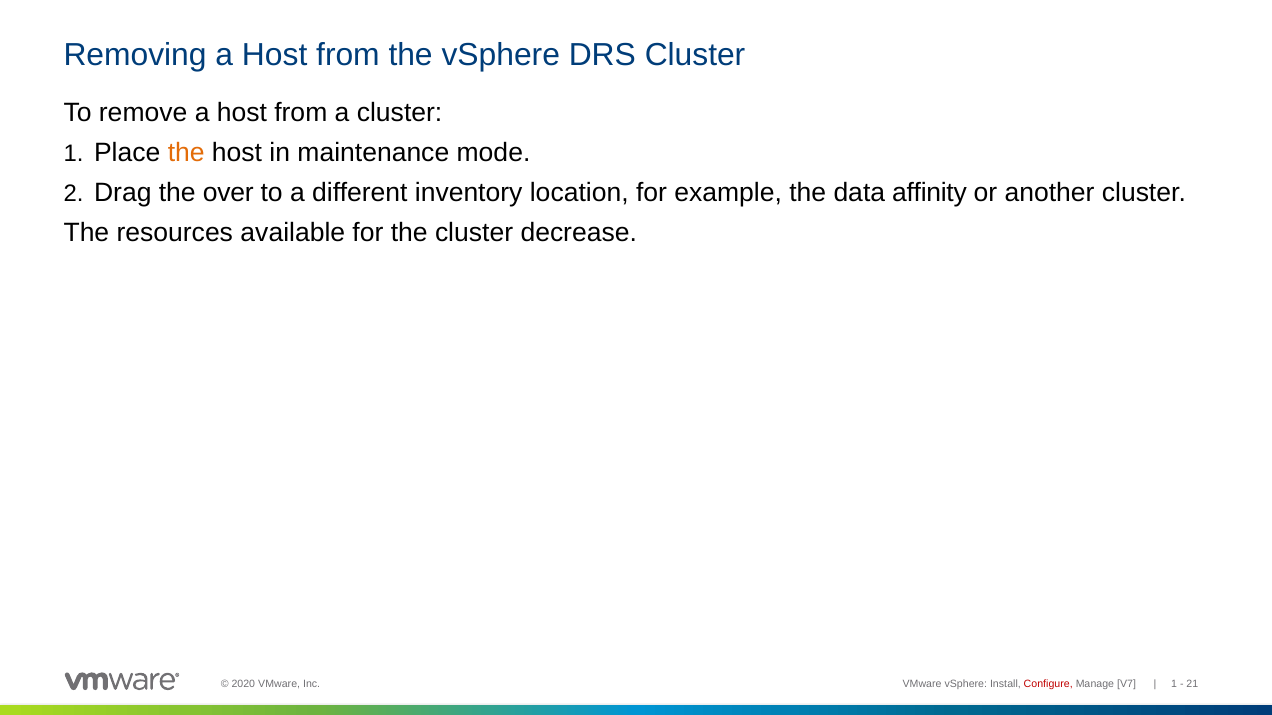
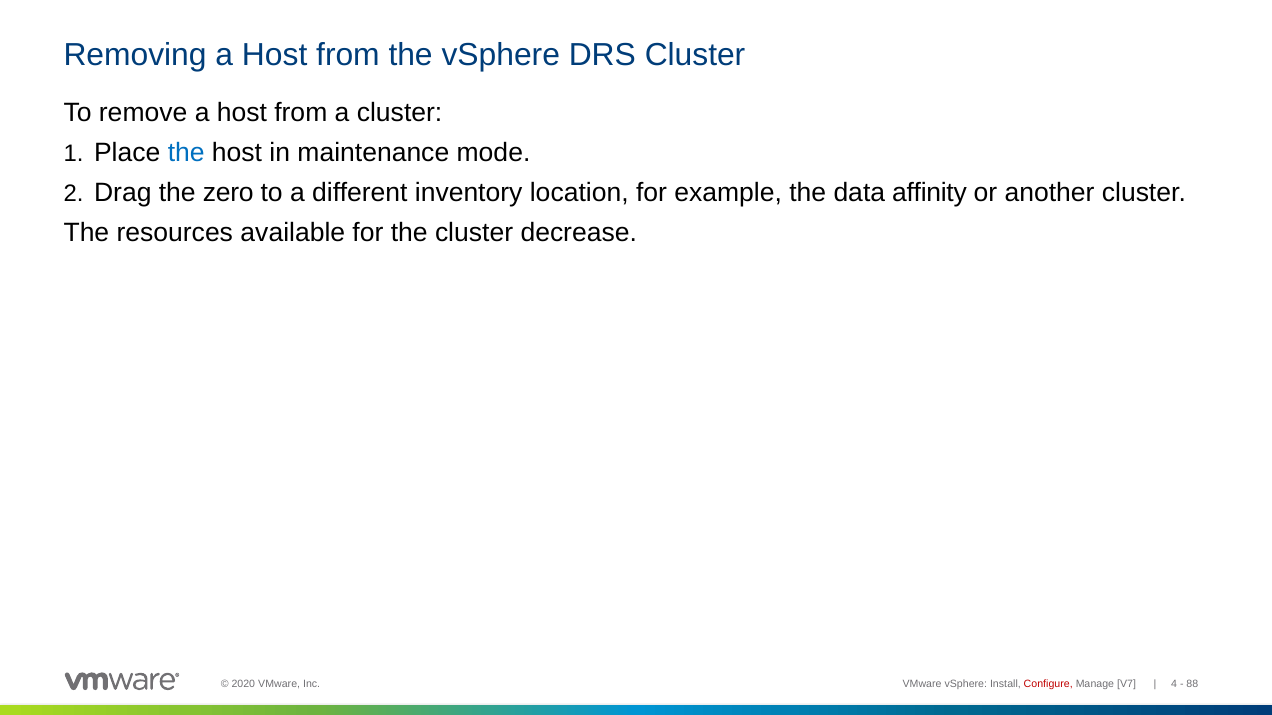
the colour: orange -> blue (186, 153)
over: over -> zero (228, 193)
1: 1 -> 4 (1174, 685)
21: 21 -> 88 (1192, 685)
